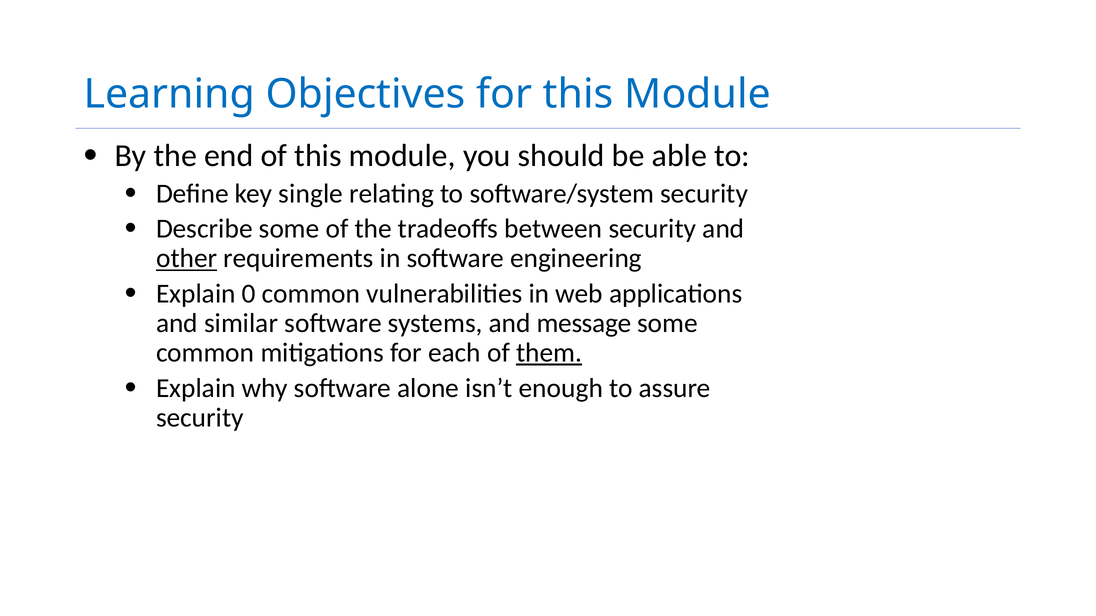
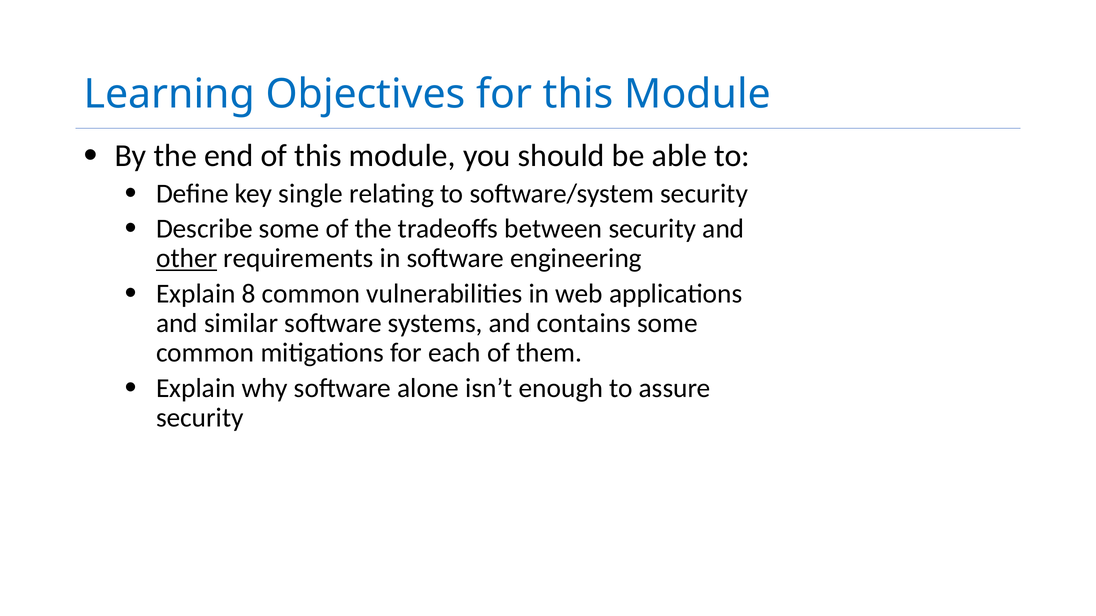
0: 0 -> 8 (249, 294)
message: message -> contains (584, 323)
them underline: present -> none (549, 353)
